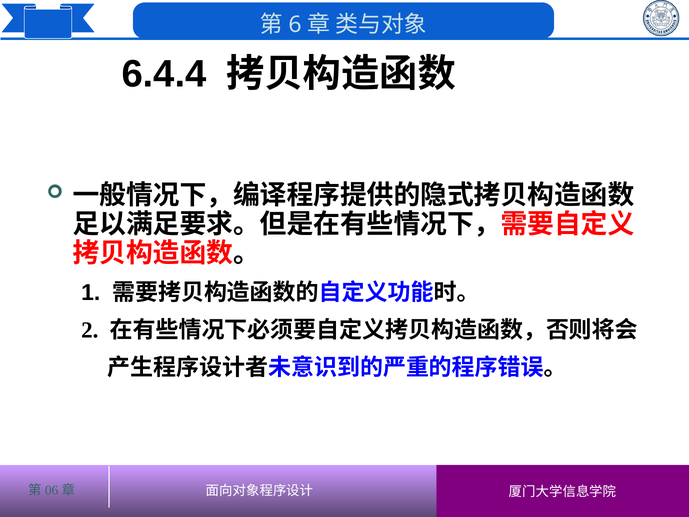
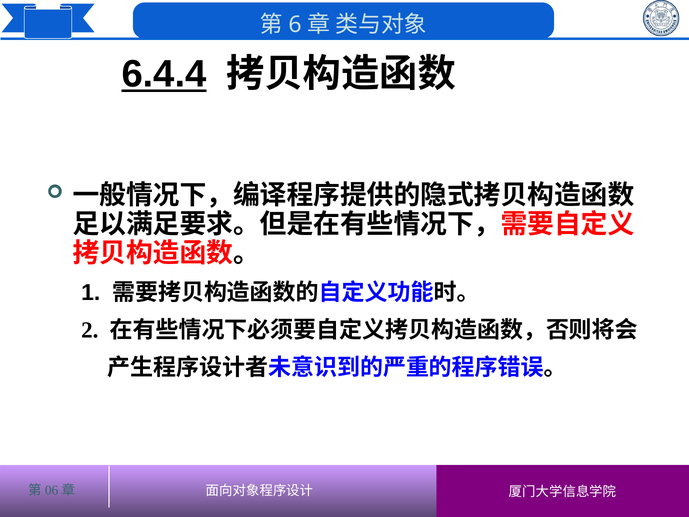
6.4.4 underline: none -> present (164, 74)
